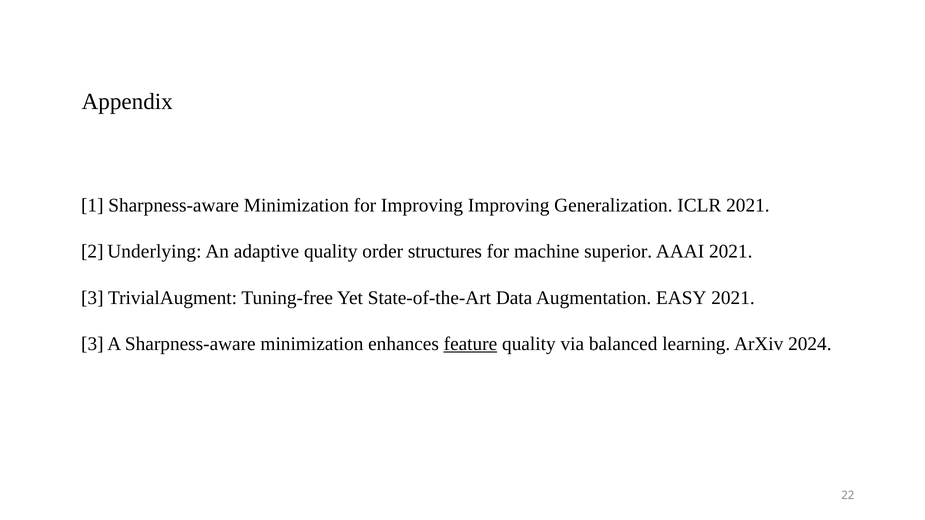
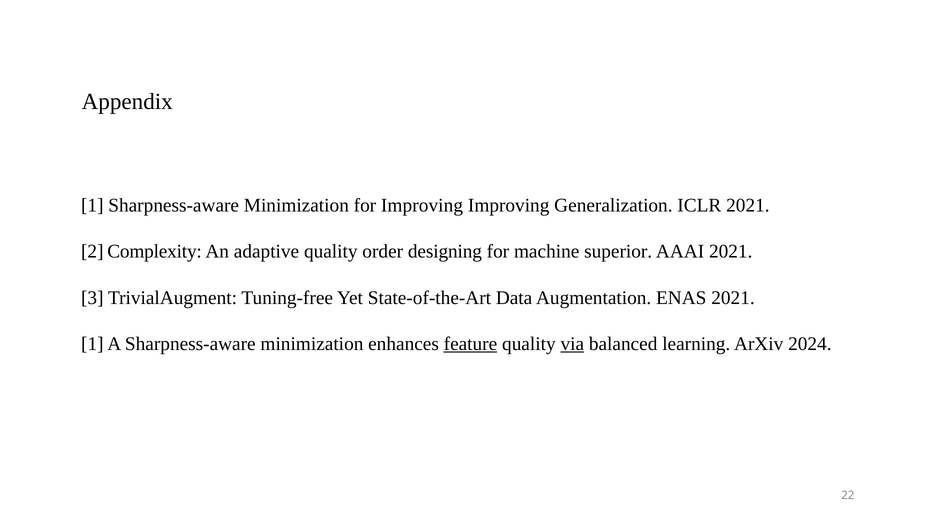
Underlying: Underlying -> Complexity (155, 252)
structures: structures -> designing (445, 252)
EASY: EASY -> ENAS (681, 298)
3: 3 -> 1 (92, 344)
via underline: none -> present (572, 344)
